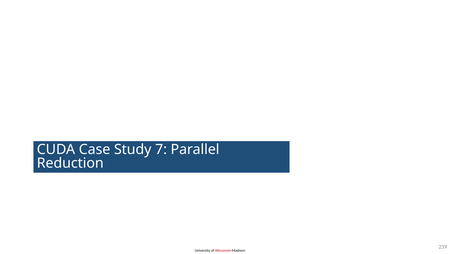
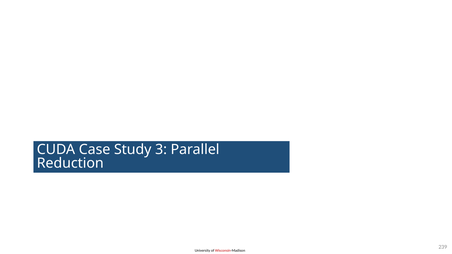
7: 7 -> 3 (161, 150)
